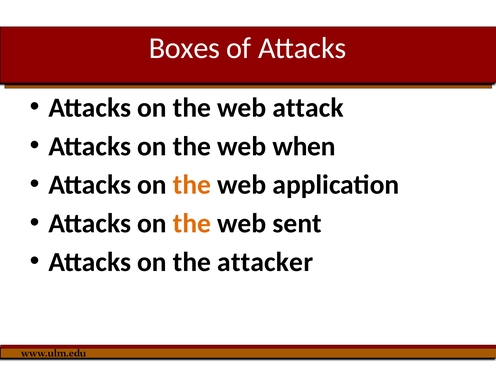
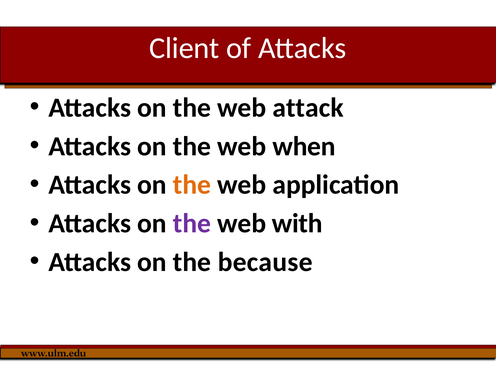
Boxes: Boxes -> Client (184, 48)
the colour: orange -> purple (192, 223)
sent: sent -> with (297, 223)
attacker: attacker -> because (265, 262)
